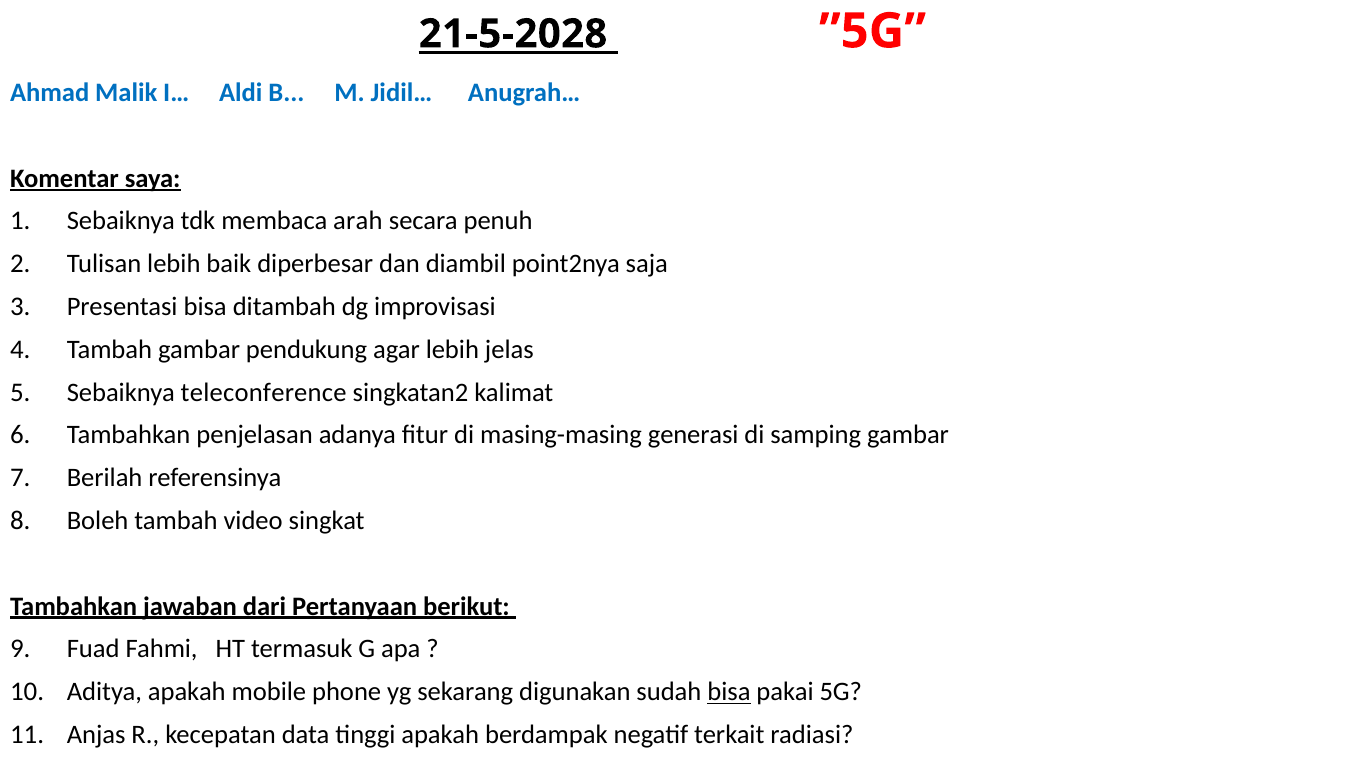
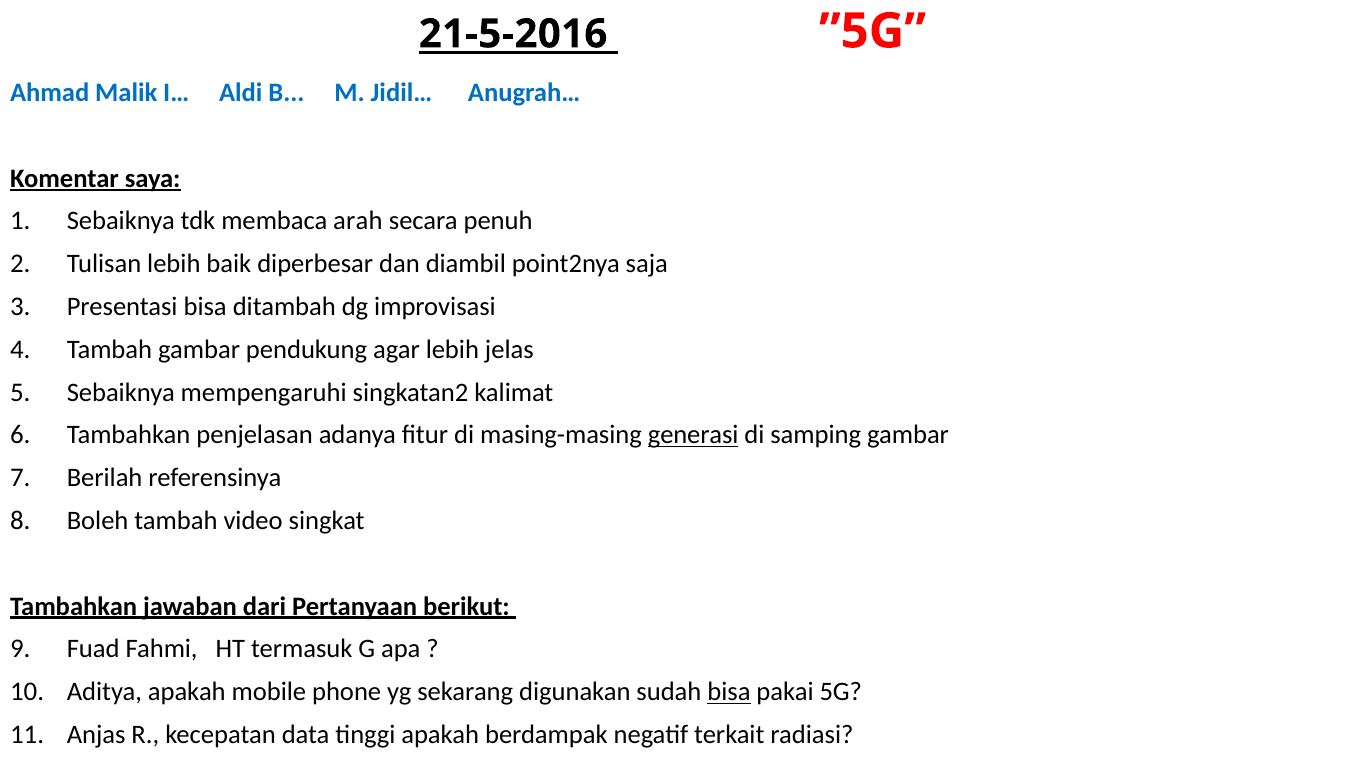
21-5-2028: 21-5-2028 -> 21-5-2016 (513, 34)
teleconference: teleconference -> mempengaruhi (264, 392)
generasi underline: none -> present (693, 435)
